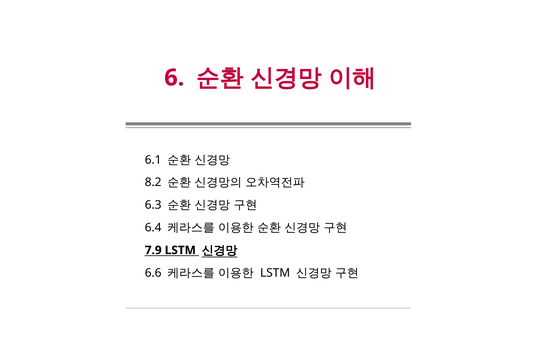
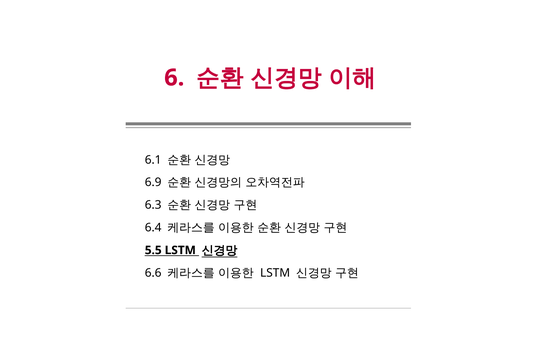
8.2: 8.2 -> 6.9 (153, 183)
7.9: 7.9 -> 5.5 (153, 251)
